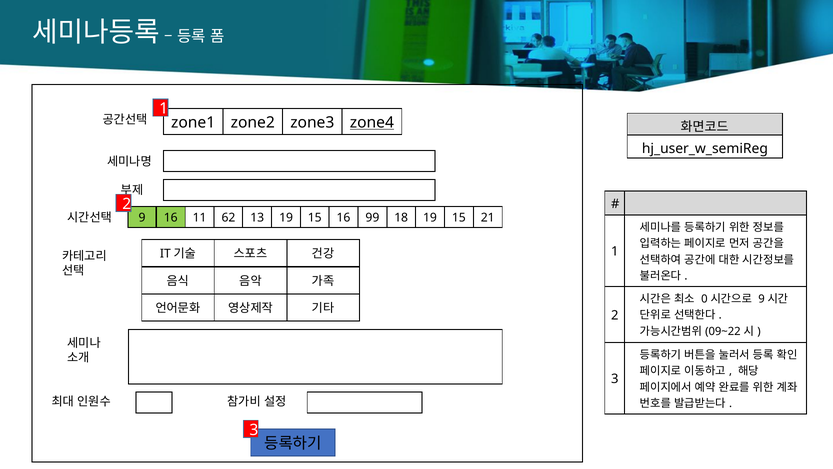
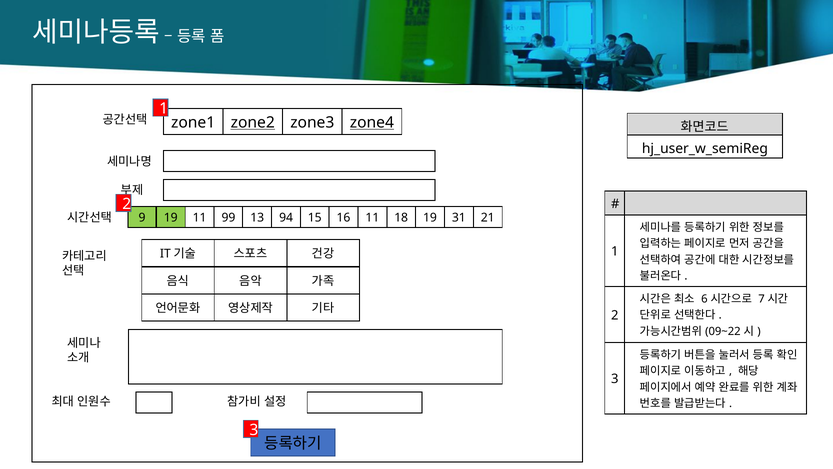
zone2 underline: none -> present (253, 122)
9 16: 16 -> 19 (171, 218)
62: 62 -> 99 (228, 218)
13 19: 19 -> 94 (286, 218)
16 99: 99 -> 11 (372, 218)
18 19 15: 15 -> 31 (459, 218)
0: 0 -> 6 (704, 299)
9: 9 -> 7 (761, 299)
